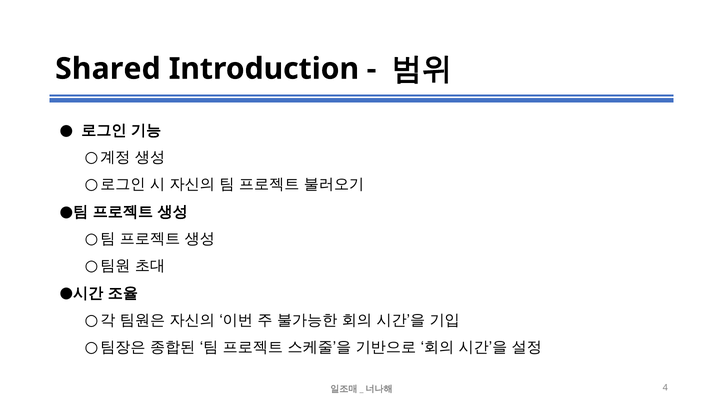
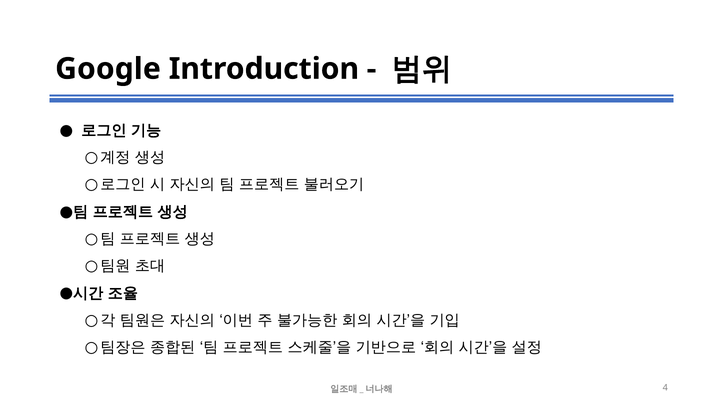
Shared: Shared -> Google (108, 69)
